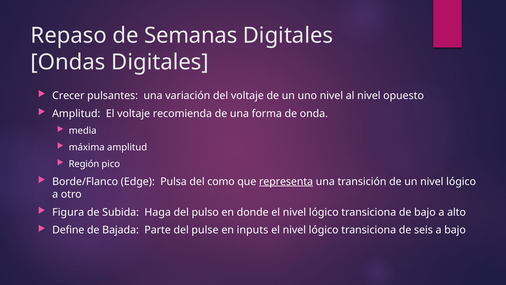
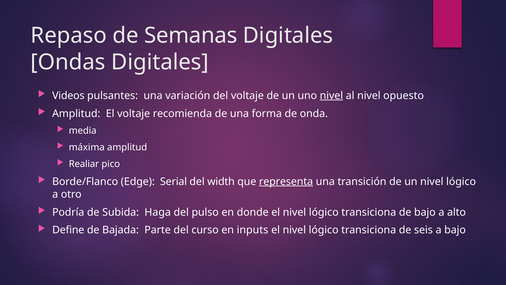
Crecer: Crecer -> Videos (68, 95)
nivel underline: none -> present (331, 95)
Región: Región -> Realiar (84, 164)
Pulsa: Pulsa -> Serial (174, 181)
como: como -> width (221, 181)
Figura: Figura -> Podría (68, 212)
pulse: pulse -> curso (205, 230)
